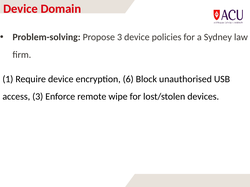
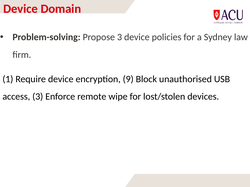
6: 6 -> 9 (128, 79)
